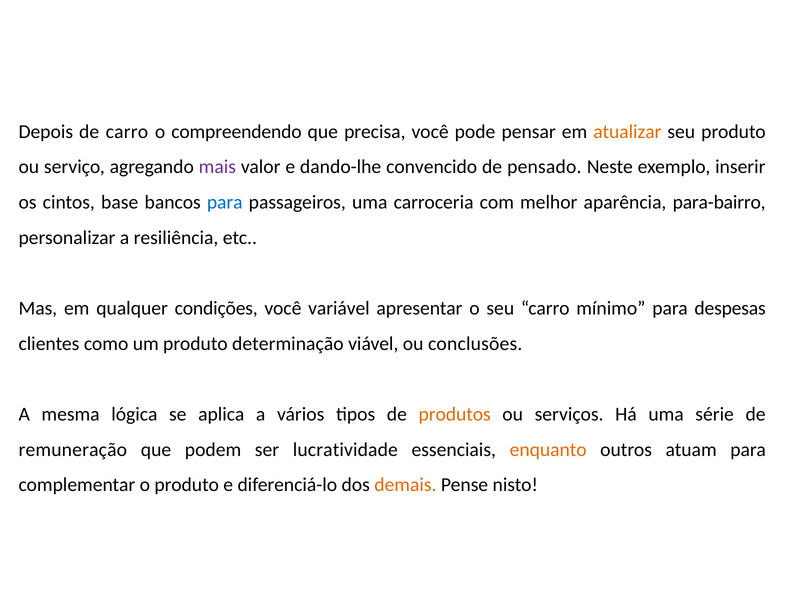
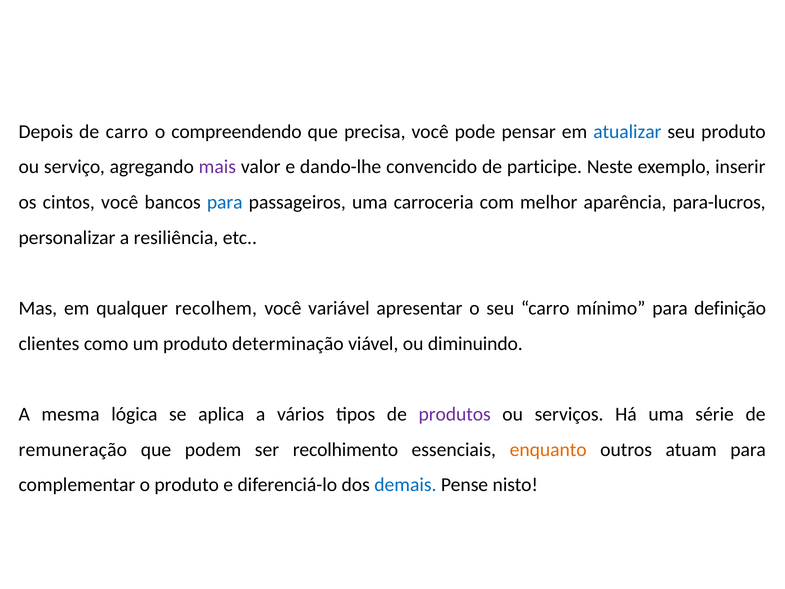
atualizar colour: orange -> blue (627, 132)
pensado: pensado -> participe (544, 167)
cintos base: base -> você (120, 202)
para-bairro: para-bairro -> para-lucros (719, 202)
condições: condições -> recolhem (216, 308)
despesas: despesas -> definição (730, 308)
conclusões: conclusões -> diminuindo (475, 343)
produtos colour: orange -> purple (455, 414)
lucratividade: lucratividade -> recolhimento (345, 449)
demais colour: orange -> blue (405, 485)
